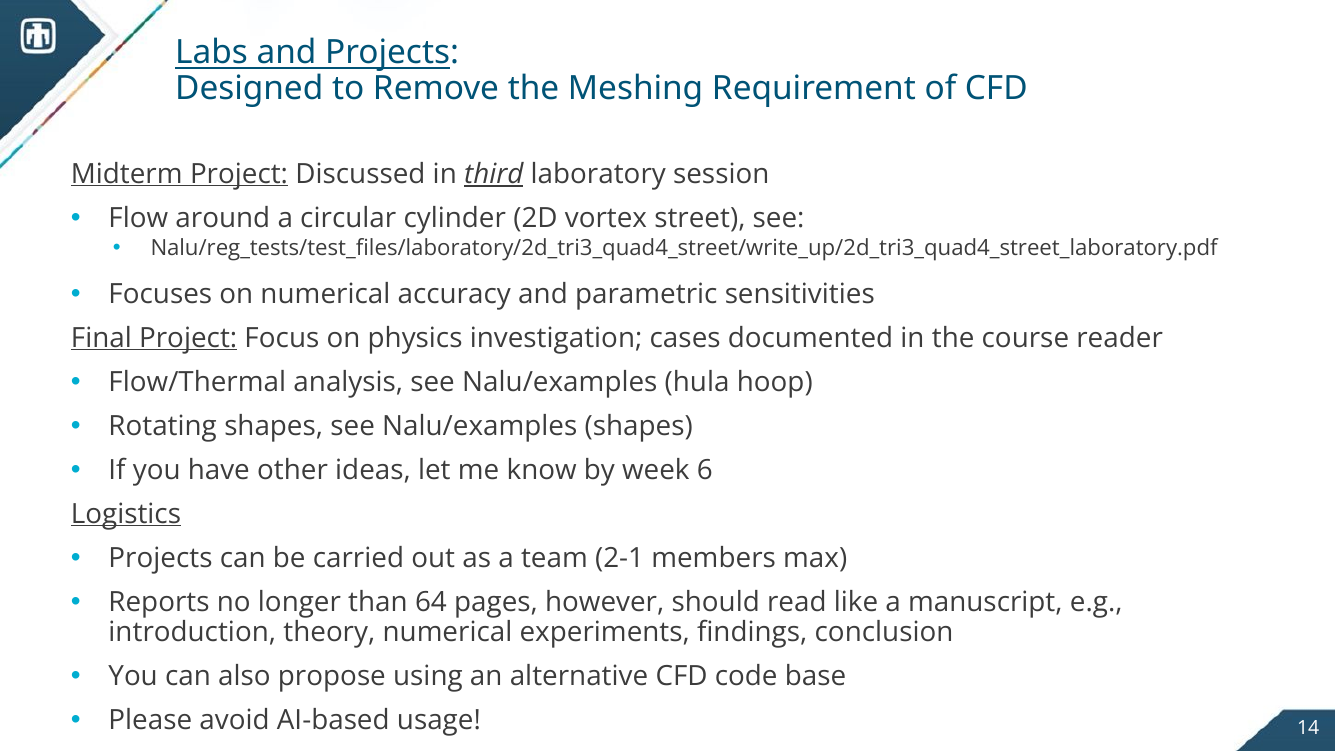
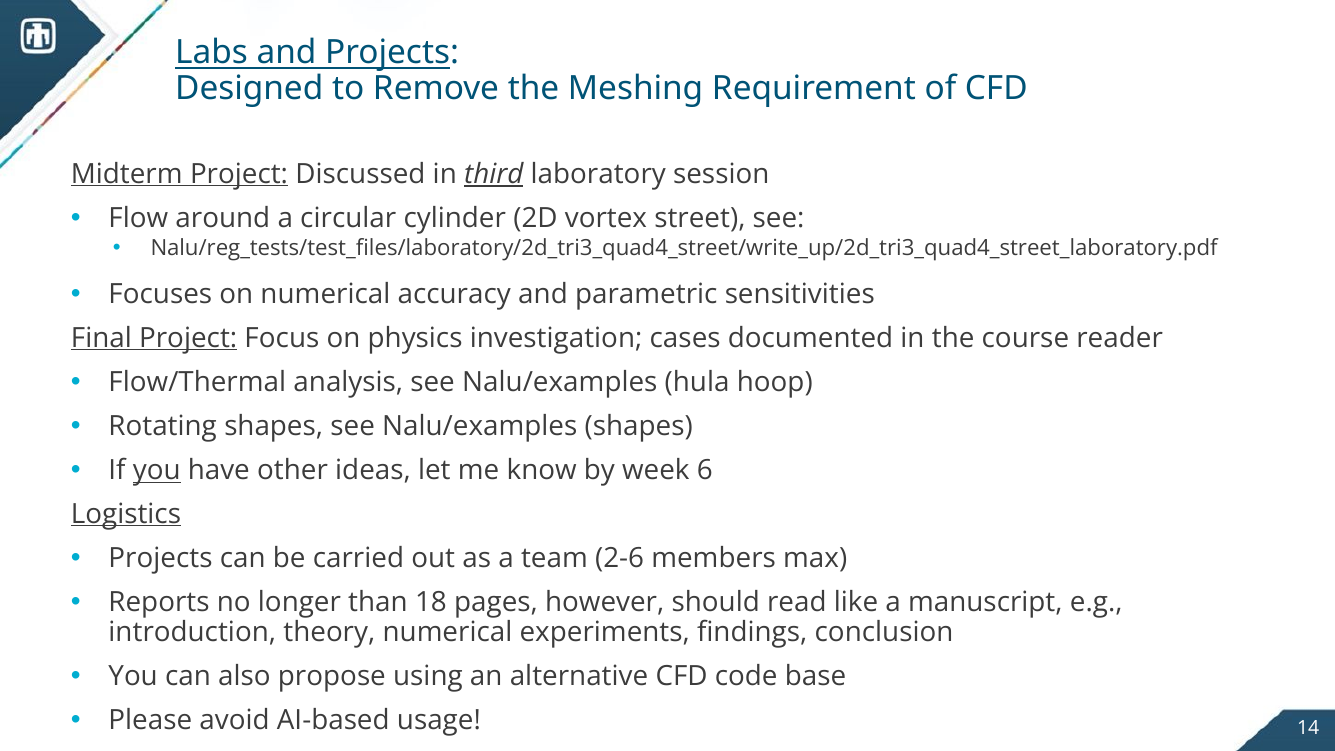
you underline: none -> present (157, 471)
2-1: 2-1 -> 2-6 (620, 559)
64: 64 -> 18 (431, 603)
